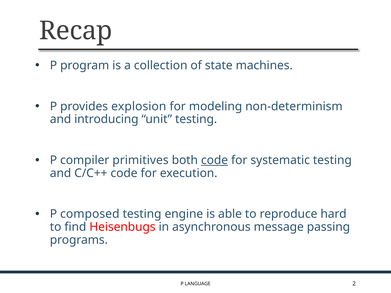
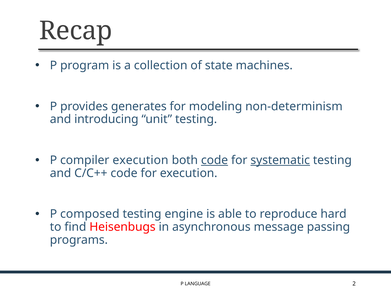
explosion: explosion -> generates (139, 106)
compiler primitives: primitives -> execution (140, 160)
systematic underline: none -> present (280, 160)
